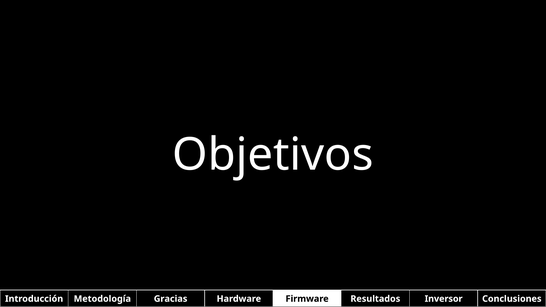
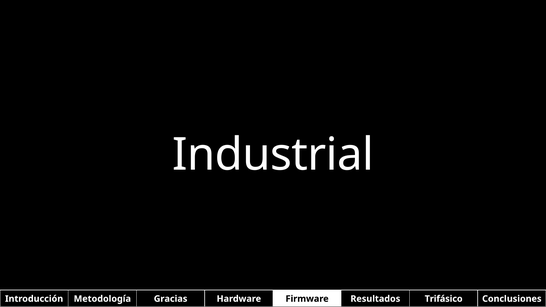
Objetivos: Objetivos -> Industrial (273, 155)
Inversor: Inversor -> Trifásico (444, 299)
